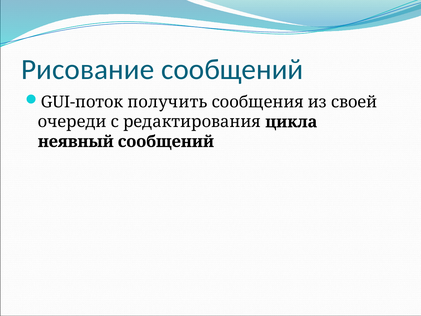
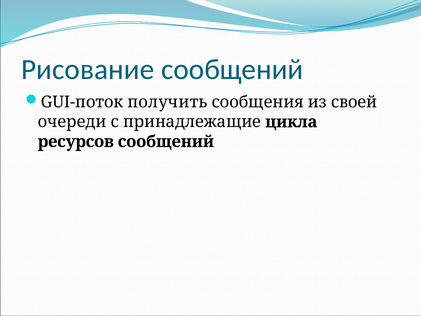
редактирования: редактирования -> принадлежащие (192, 122)
неявный: неявный -> ресурсов (76, 141)
